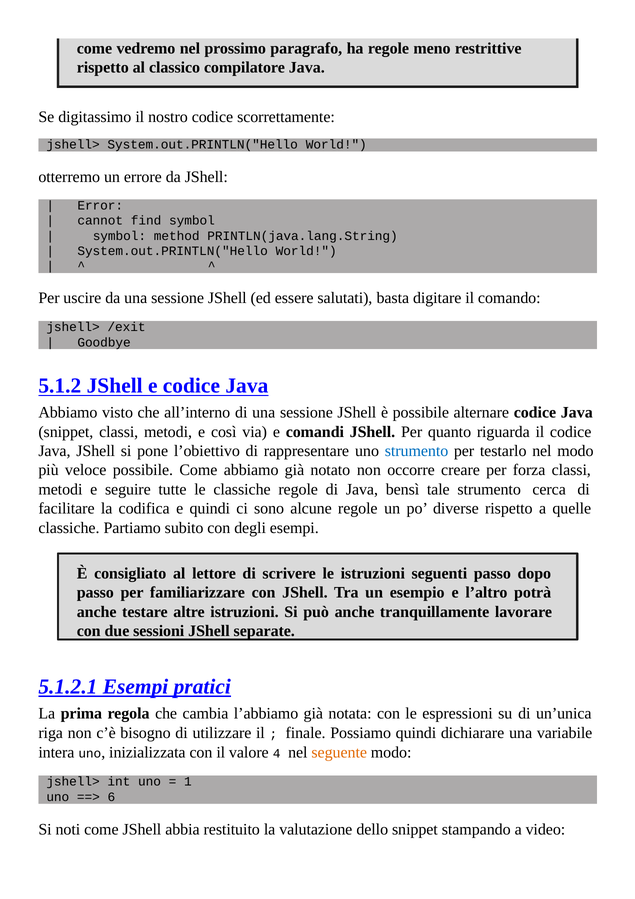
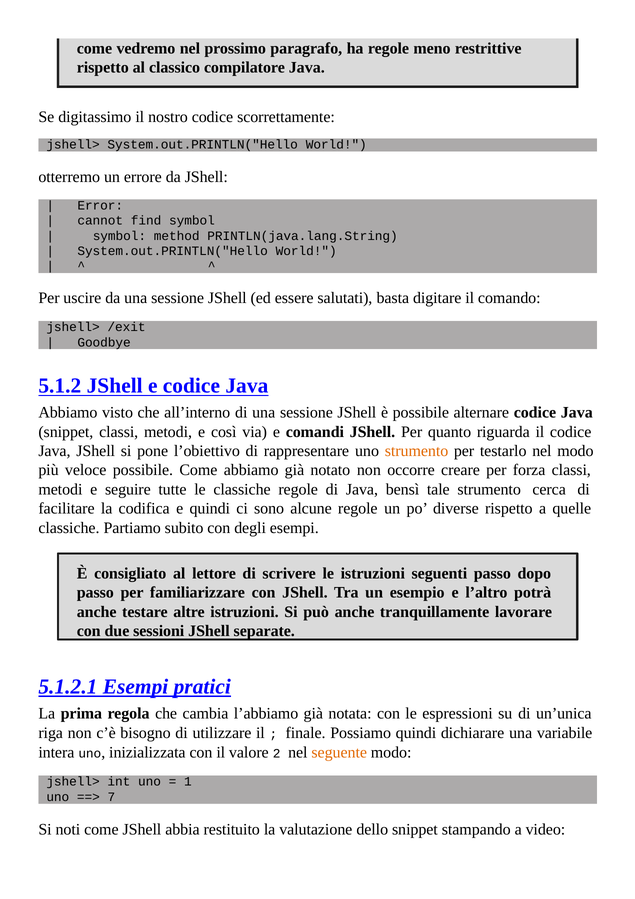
strumento colour: blue -> orange (417, 451)
4: 4 -> 2 (277, 753)
6: 6 -> 7 (111, 797)
